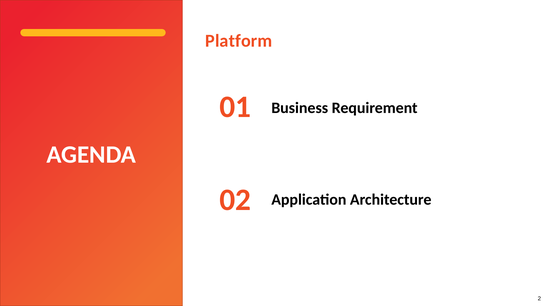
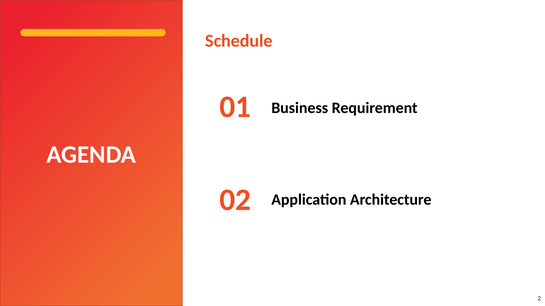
Platform: Platform -> Schedule (239, 41)
